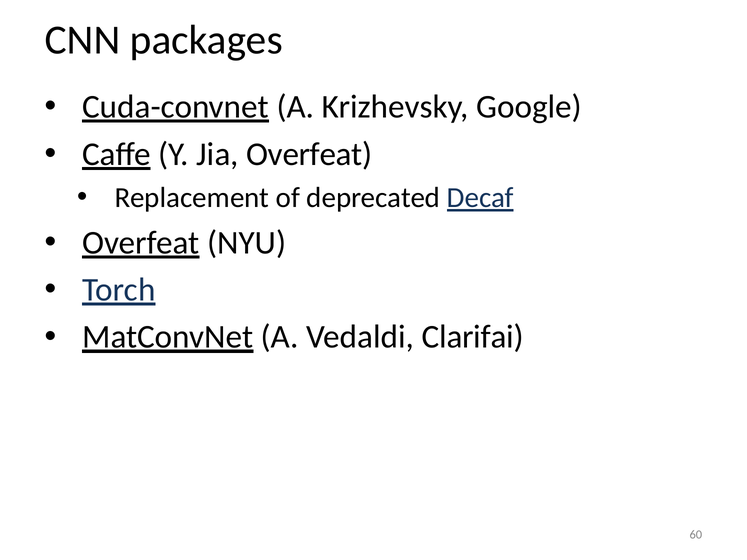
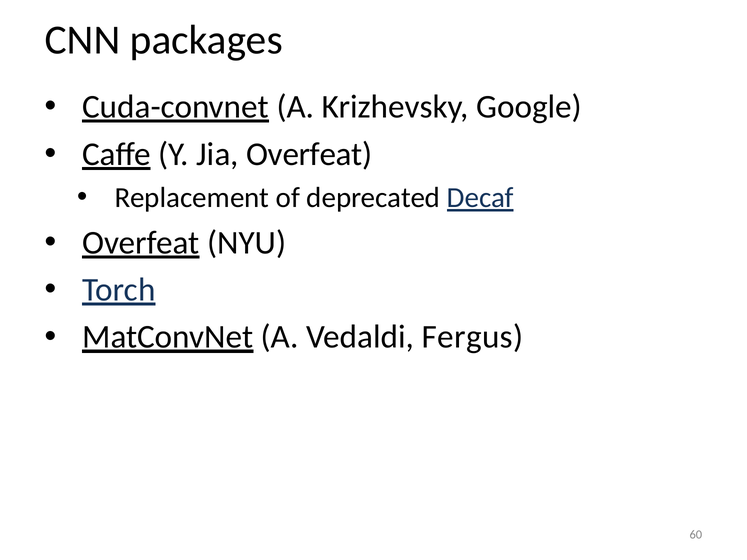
Clarifai: Clarifai -> Fergus (472, 337)
